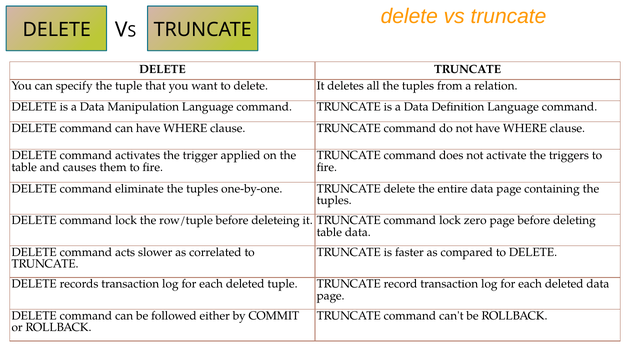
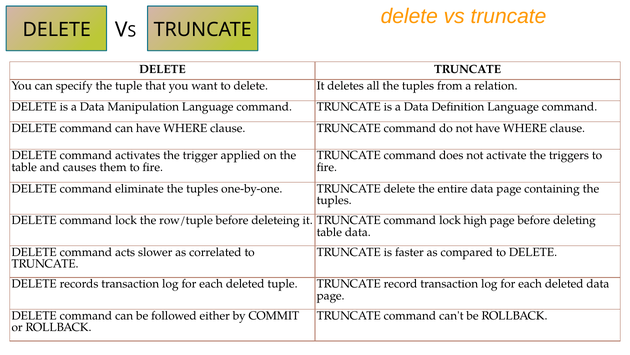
zero: zero -> high (475, 220)
